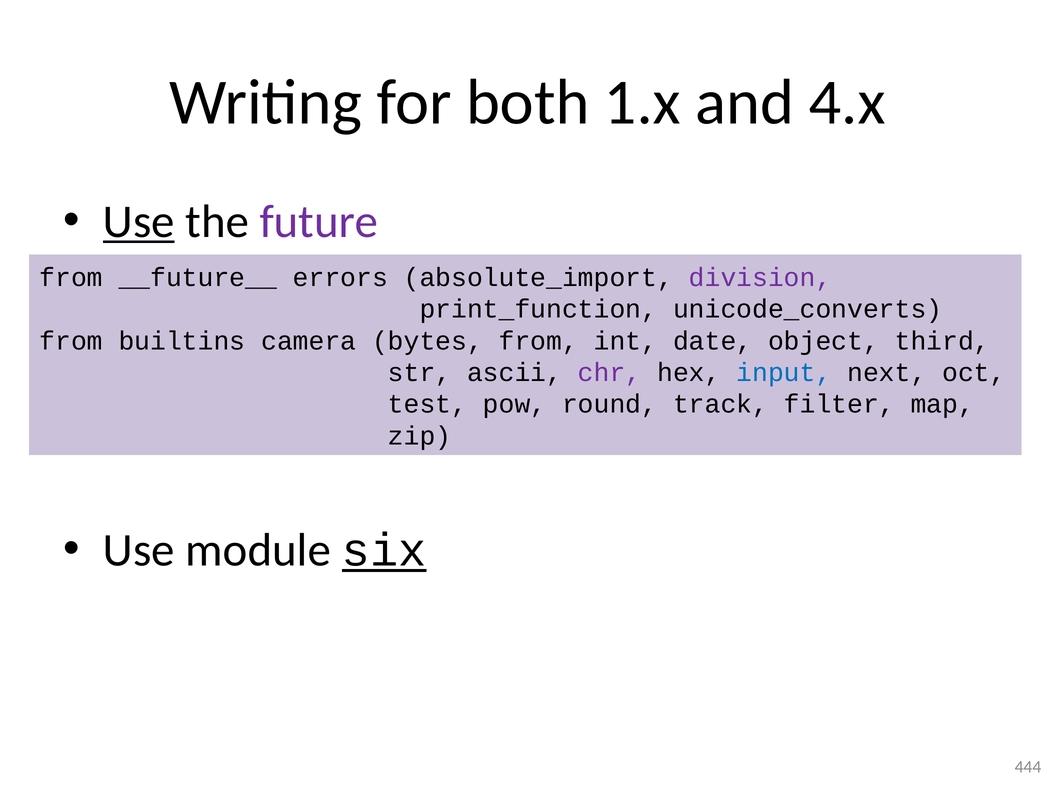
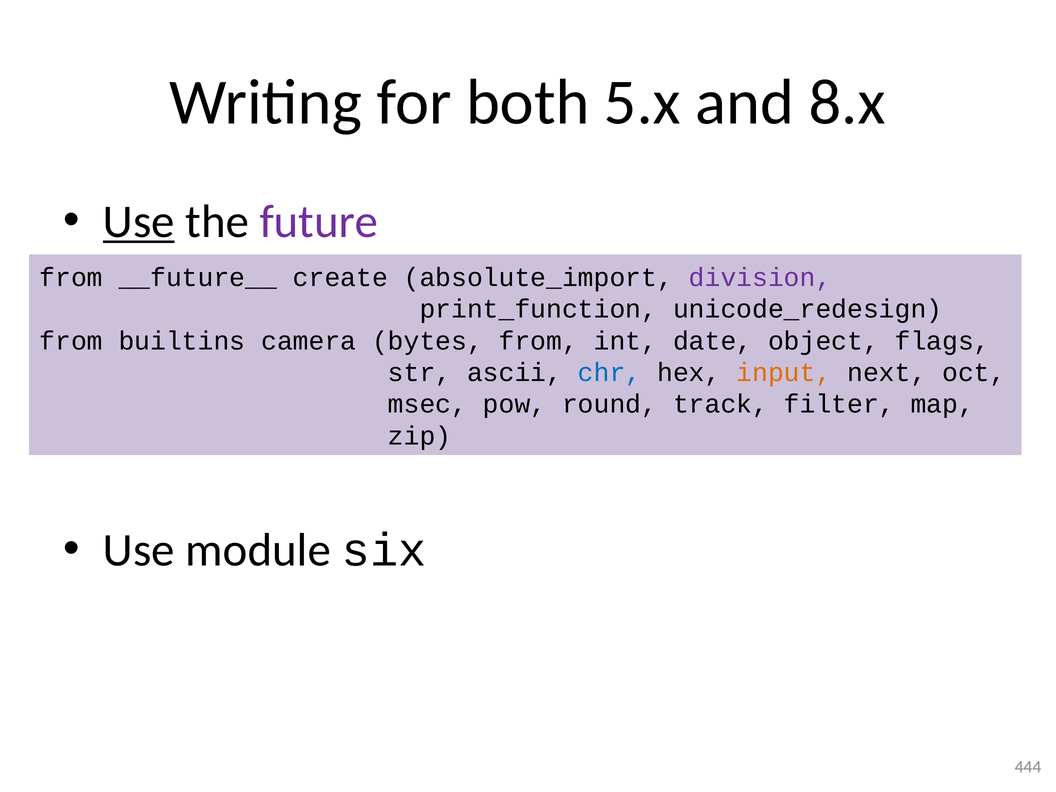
1.x: 1.x -> 5.x (642, 102)
4.x: 4.x -> 8.x (847, 102)
errors: errors -> create (340, 277)
unicode_converts: unicode_converts -> unicode_redesign (808, 309)
third: third -> flags (942, 341)
chr colour: purple -> blue (610, 373)
input colour: blue -> orange (784, 373)
test: test -> msec (427, 404)
six underline: present -> none (384, 550)
